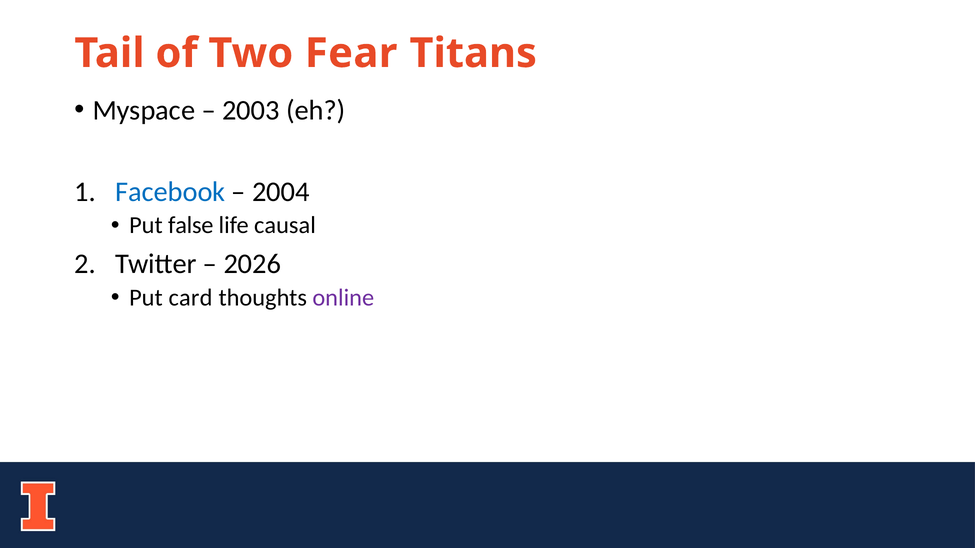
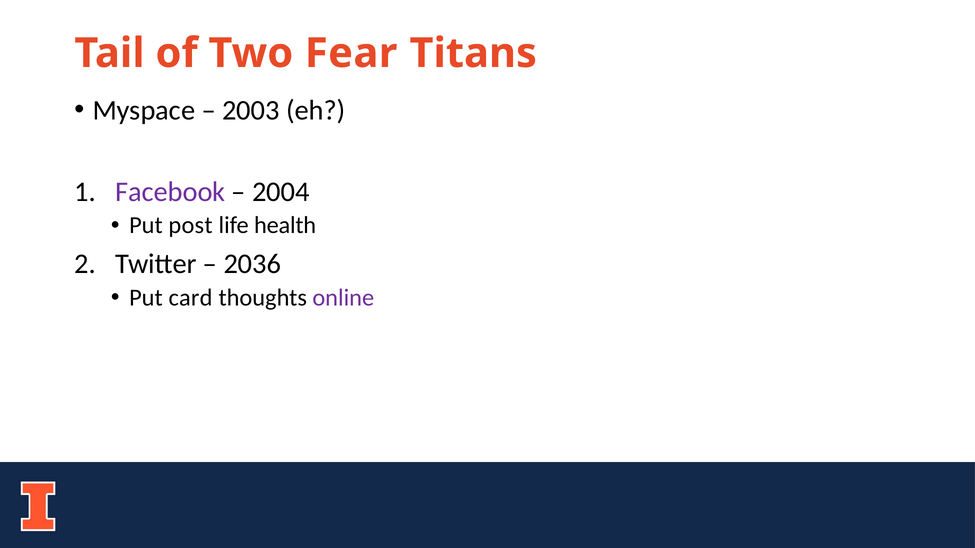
Facebook colour: blue -> purple (170, 192)
false: false -> post (191, 226)
causal: causal -> health (285, 226)
2026: 2026 -> 2036 (252, 264)
